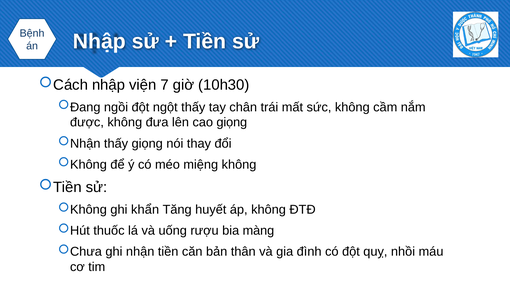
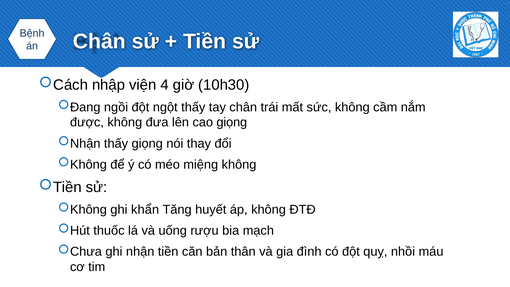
Nhập: Nhập -> Chân (99, 42)
7: 7 -> 4 (165, 85)
màng: màng -> mạch (258, 231)
